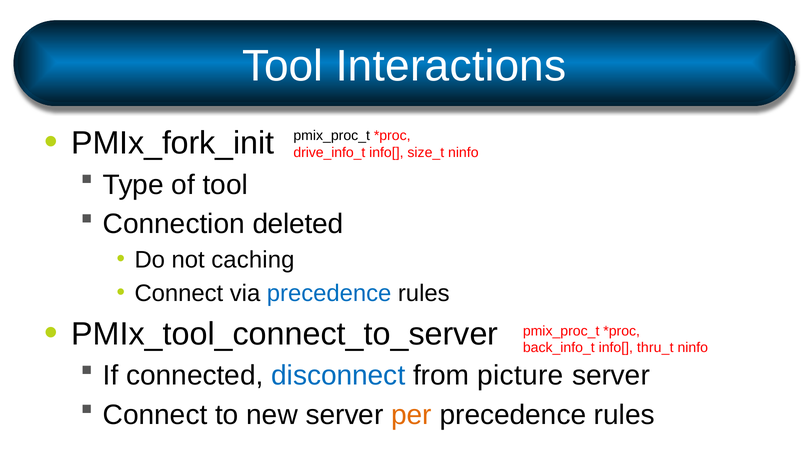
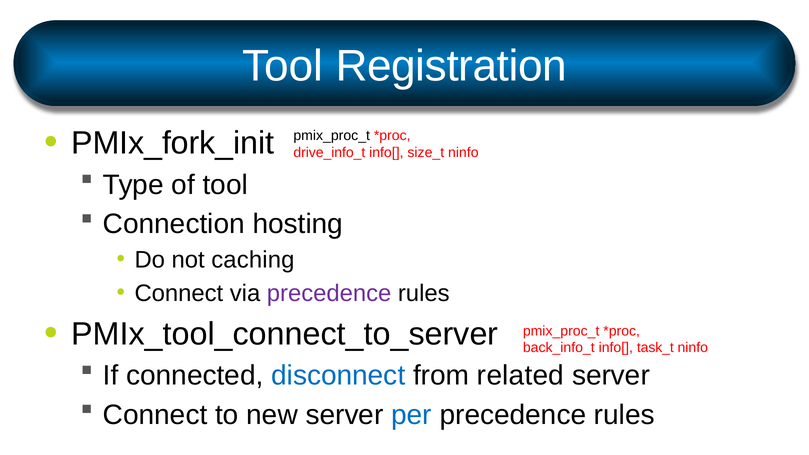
Interactions: Interactions -> Registration (451, 66)
deleted: deleted -> hosting (298, 224)
precedence colour: blue -> purple (329, 293)
thru_t: thru_t -> task_t (655, 348)
picture: picture -> related (520, 376)
per colour: orange -> blue (412, 415)
